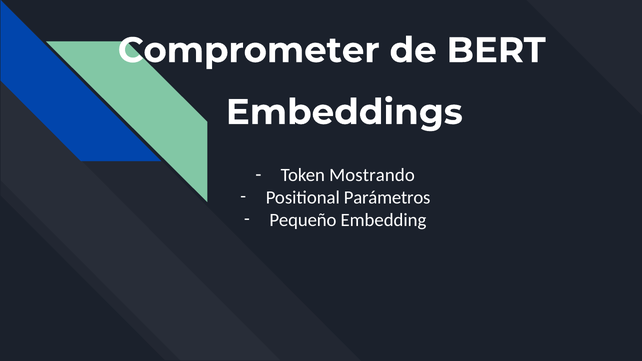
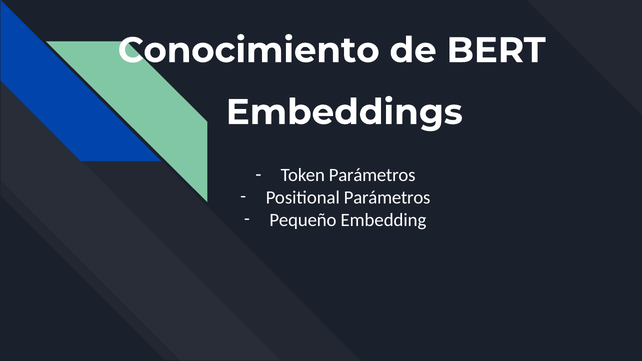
Comprometer: Comprometer -> Conocimiento (249, 50)
Token Mostrando: Mostrando -> Parámetros (372, 175)
